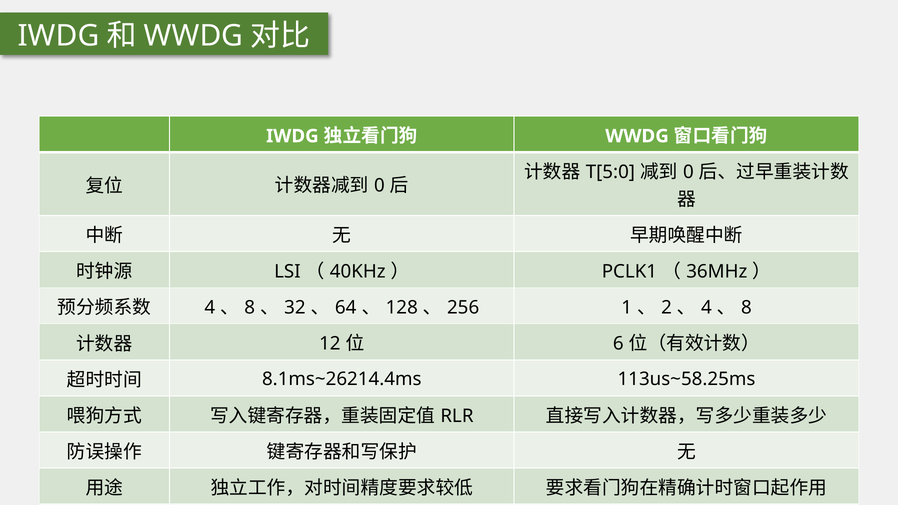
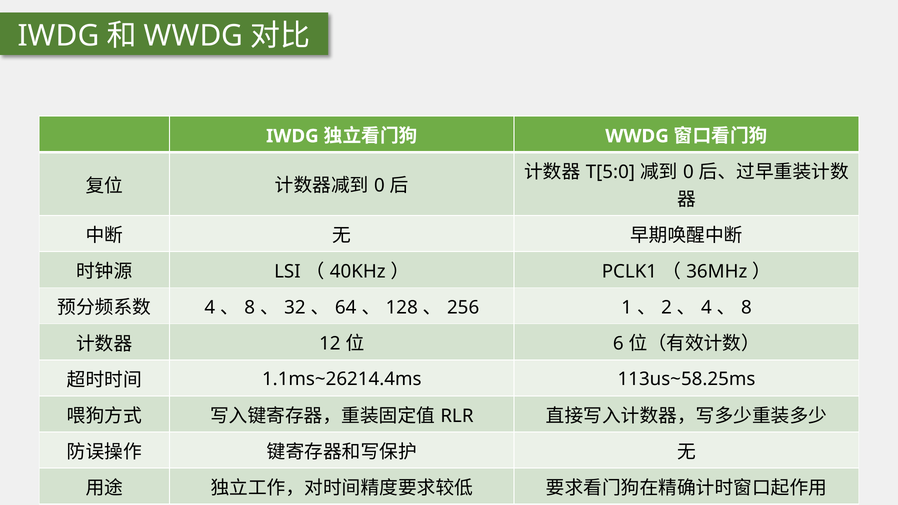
8.1ms~26214.4ms: 8.1ms~26214.4ms -> 1.1ms~26214.4ms (342, 379)
